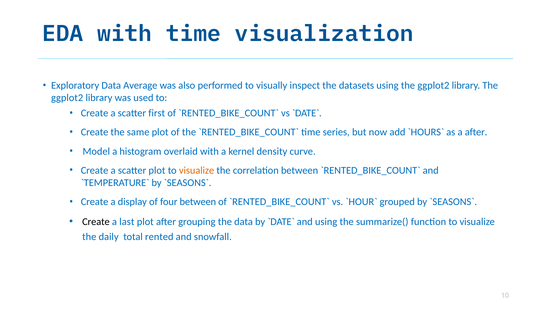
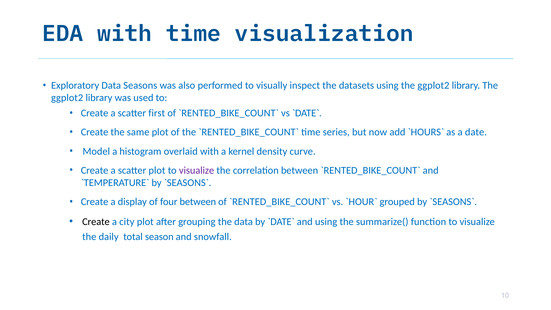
Average: Average -> Seasons (140, 85)
a after: after -> date (476, 132)
visualize colour: orange -> purple (197, 170)
last: last -> city (127, 222)
rented: rented -> season (159, 237)
